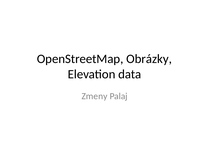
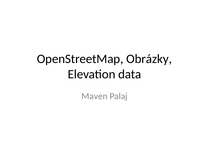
Zmeny: Zmeny -> Maven (94, 96)
